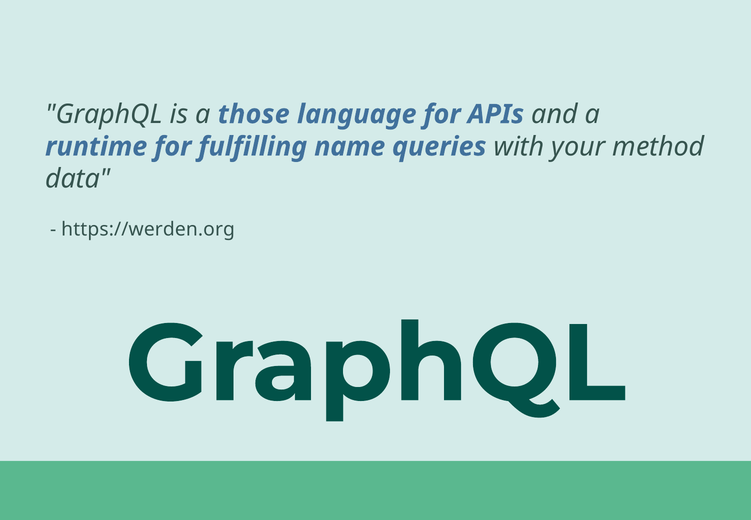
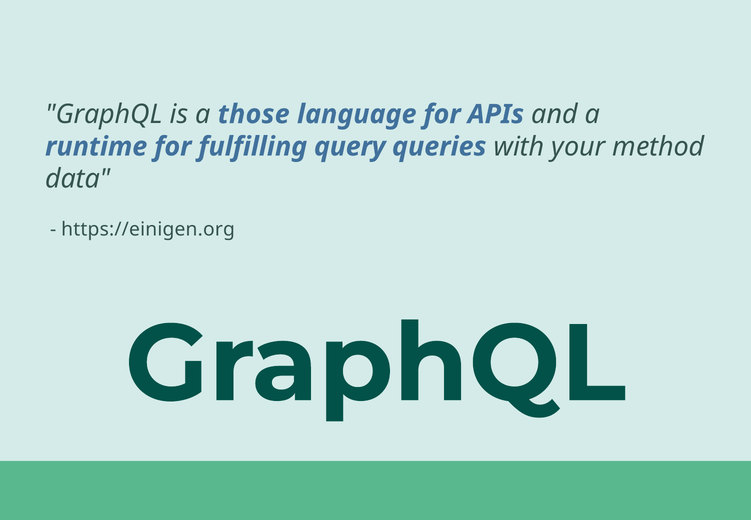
name: name -> query (350, 147)
https://werden.org: https://werden.org -> https://einigen.org (148, 229)
